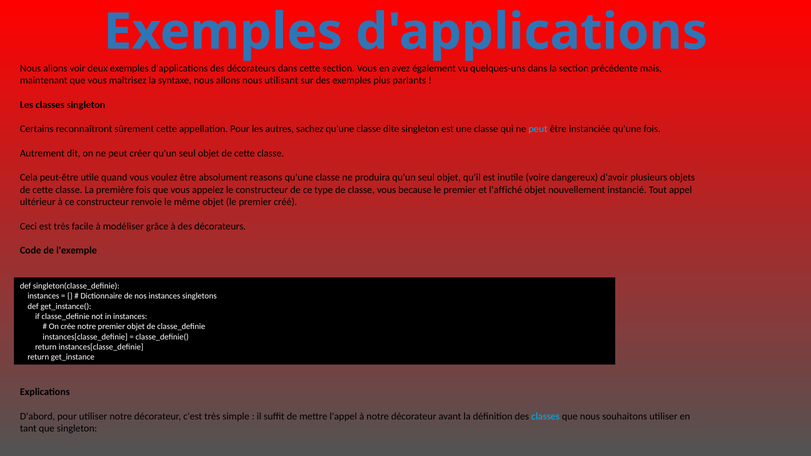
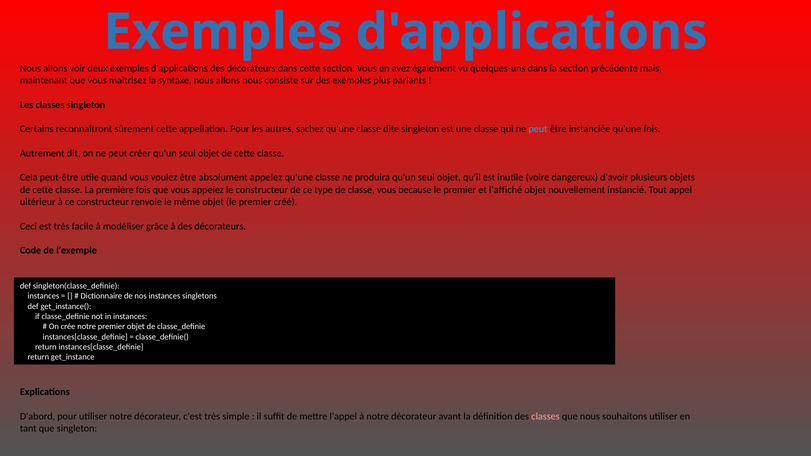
utilisant: utilisant -> consiste (281, 80)
absolument reasons: reasons -> appelez (266, 178)
classes colour: light blue -> pink (546, 417)
